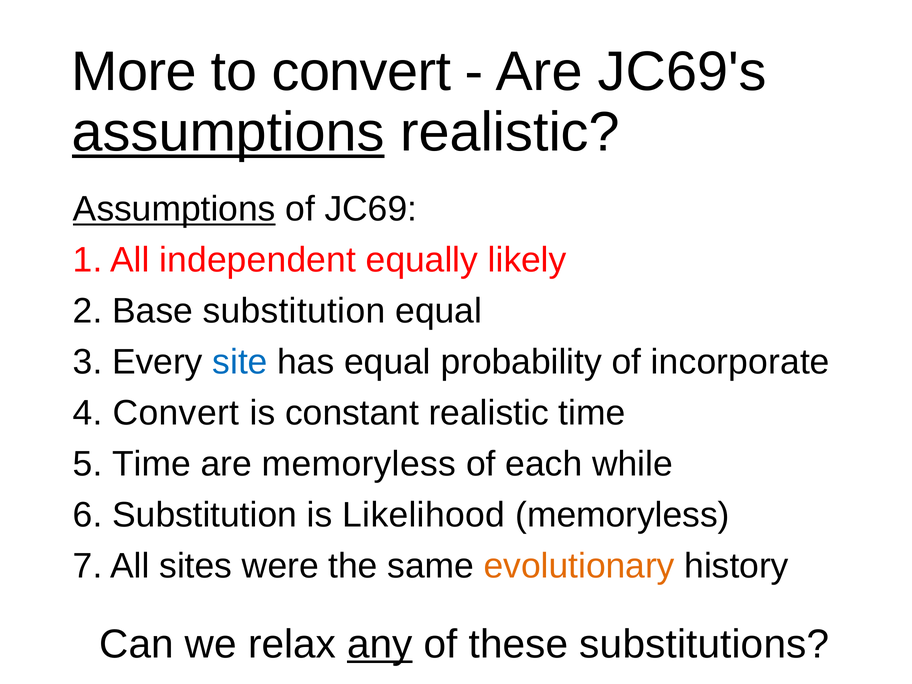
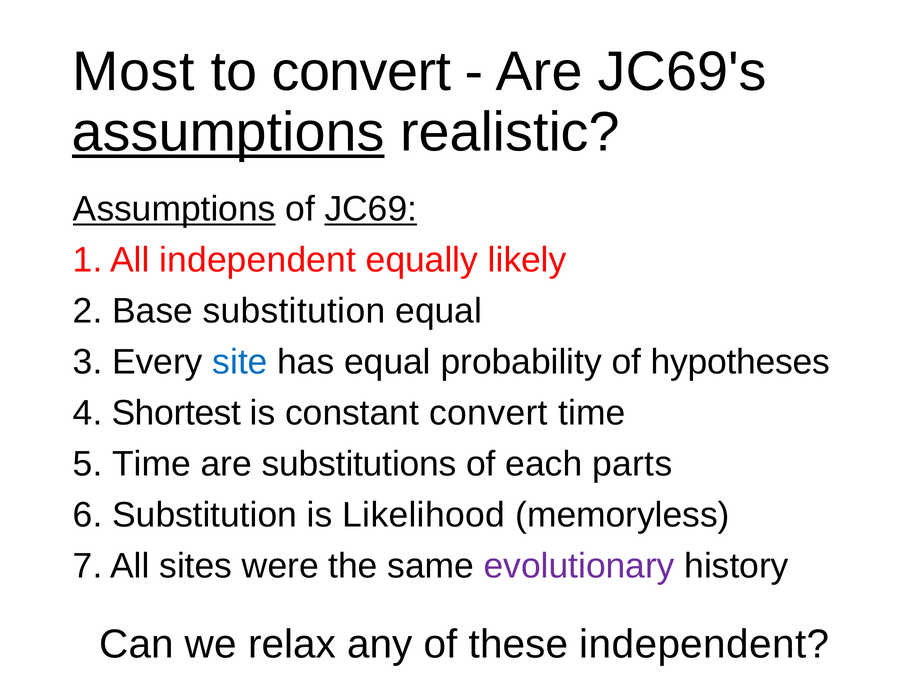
More: More -> Most (133, 72)
JC69 underline: none -> present (371, 209)
incorporate: incorporate -> hypotheses (740, 362)
4 Convert: Convert -> Shortest (176, 413)
constant realistic: realistic -> convert (489, 413)
are memoryless: memoryless -> substitutions (359, 464)
while: while -> parts (632, 464)
evolutionary colour: orange -> purple (579, 566)
any underline: present -> none (380, 644)
these substitutions: substitutions -> independent (704, 644)
